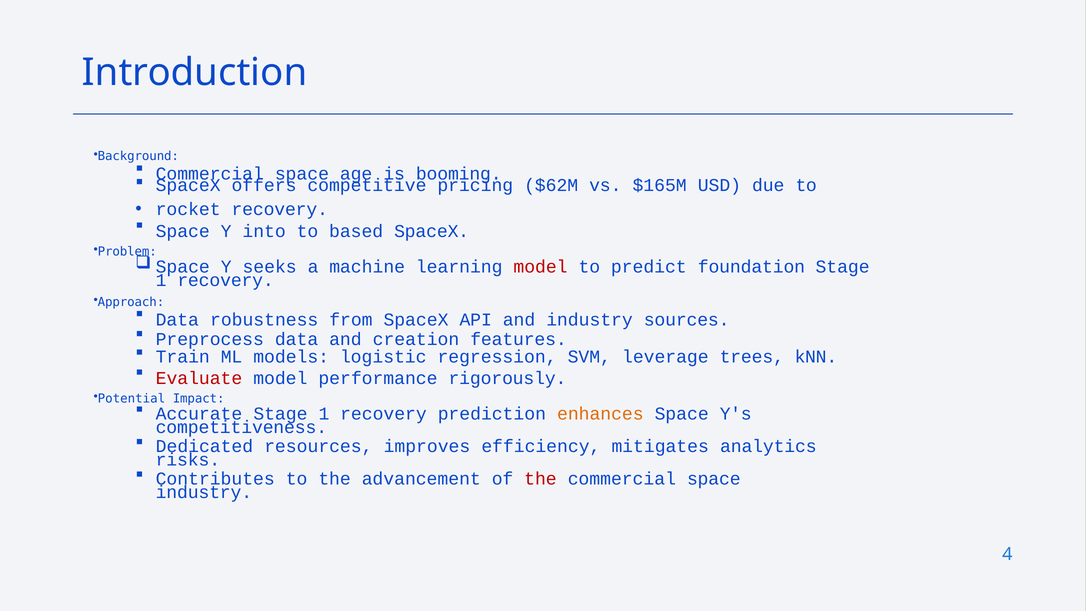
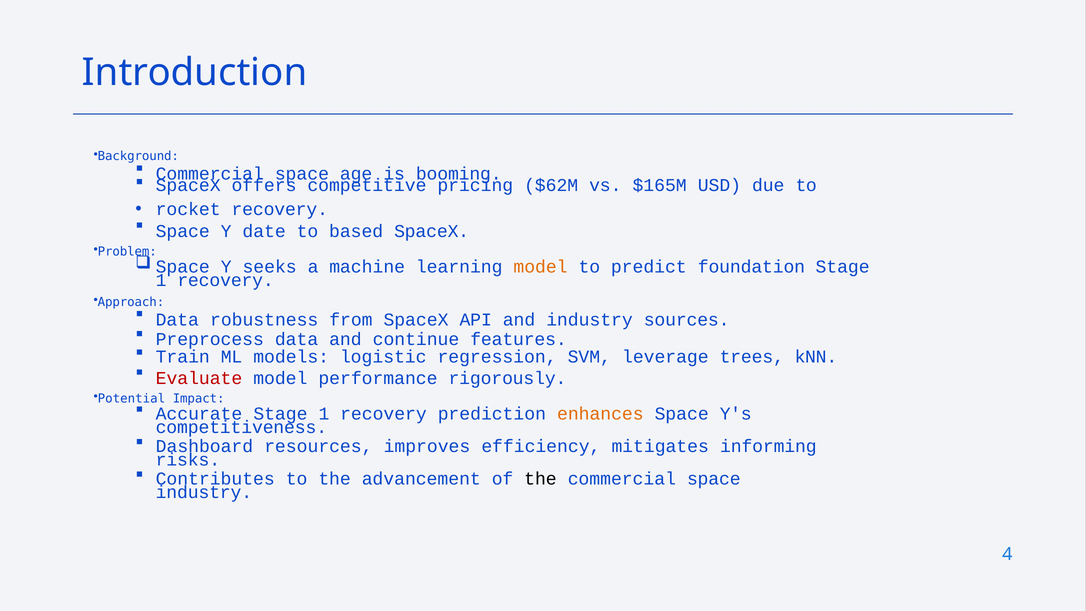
into: into -> date (264, 231)
model colour: red -> orange (541, 267)
creation: creation -> continue (416, 339)
Dedicated: Dedicated -> Dashboard (204, 446)
analytics: analytics -> informing (768, 446)
the colour: red -> black (540, 479)
